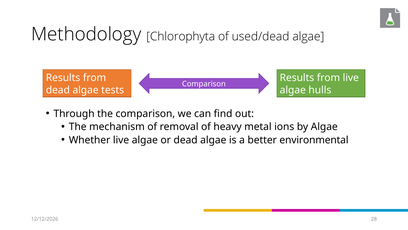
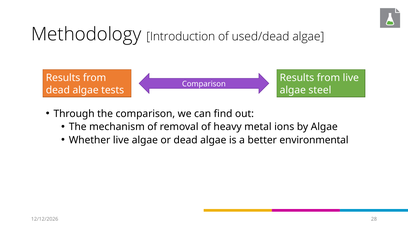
Chlorophyta: Chlorophyta -> Introduction (181, 37)
hulls: hulls -> steel (320, 90)
